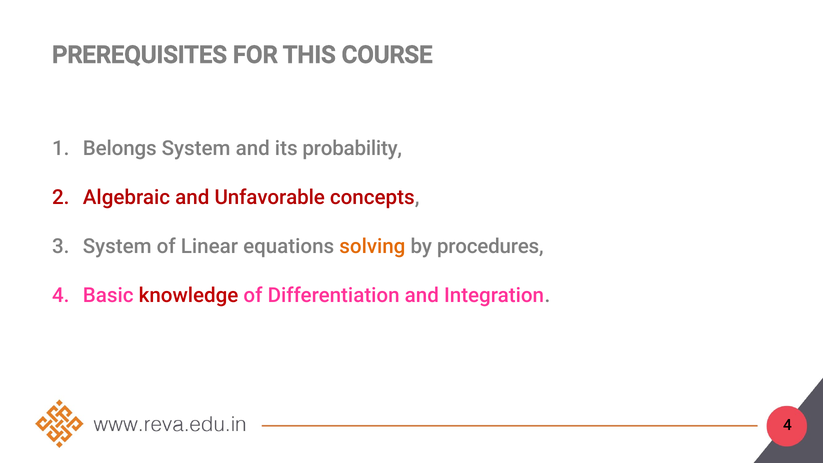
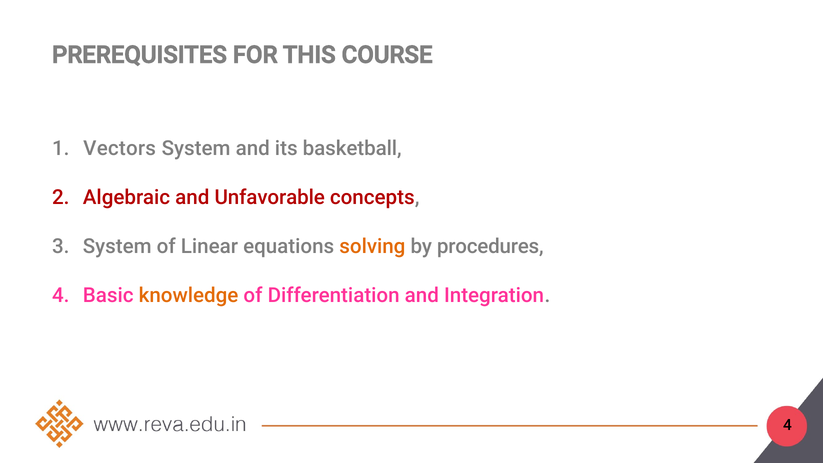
Belongs: Belongs -> Vectors (120, 148)
probability: probability -> basketball (352, 148)
knowledge colour: red -> orange (189, 295)
